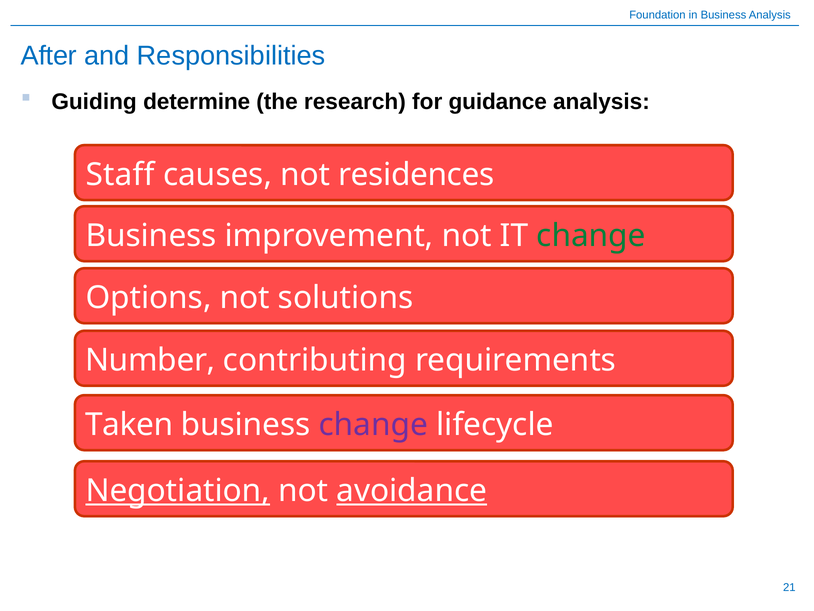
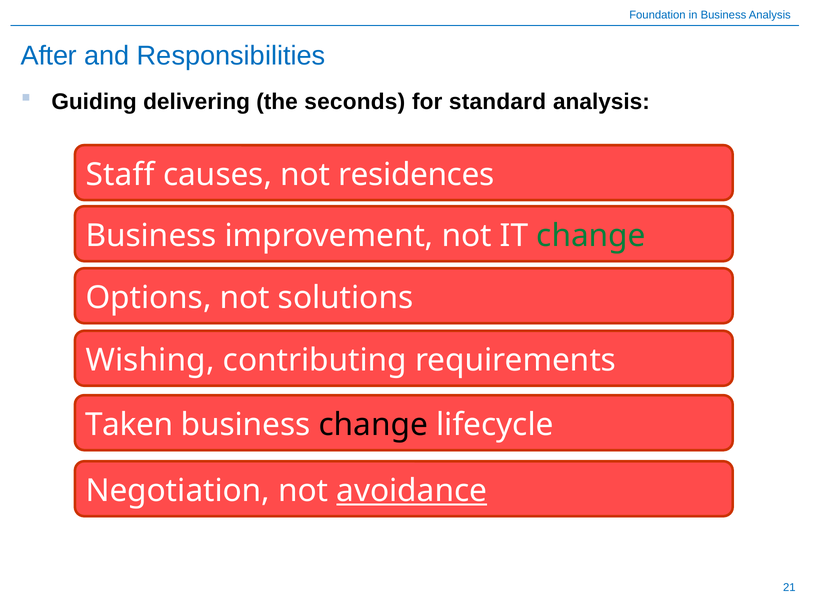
determine: determine -> delivering (197, 102)
research: research -> seconds (355, 102)
guidance: guidance -> standard (498, 102)
Number: Number -> Wishing (150, 360)
change colour: purple -> black (373, 425)
Negotiation underline: present -> none (178, 491)
